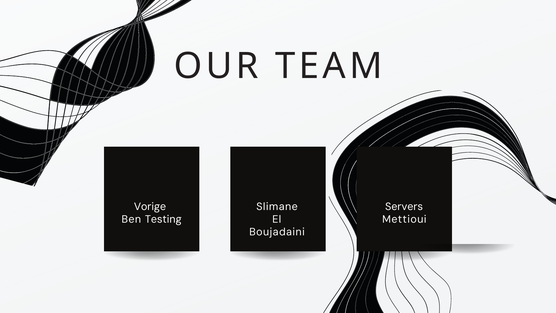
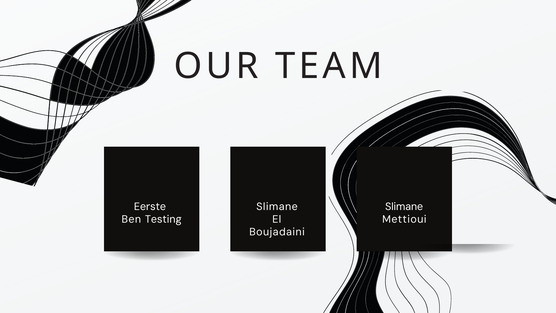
Vorige: Vorige -> Eerste (150, 206)
Servers: Servers -> Slimane (404, 206)
